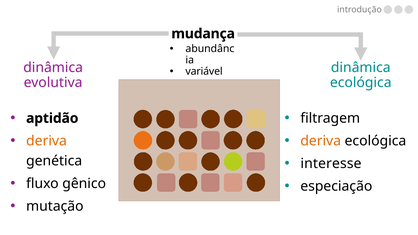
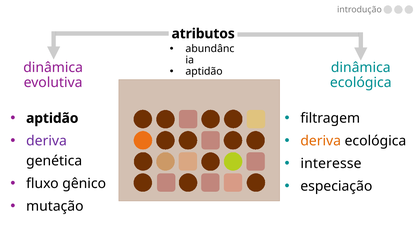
mudança: mudança -> atributos (203, 34)
variável: variável -> aptidão (204, 71)
deriva colour: orange -> purple (46, 141)
